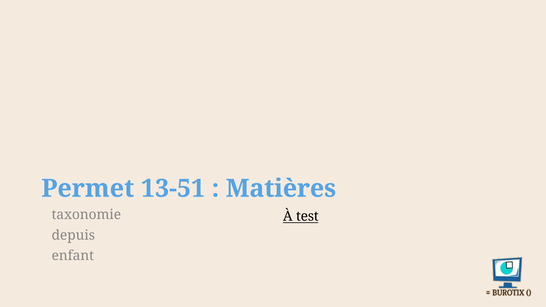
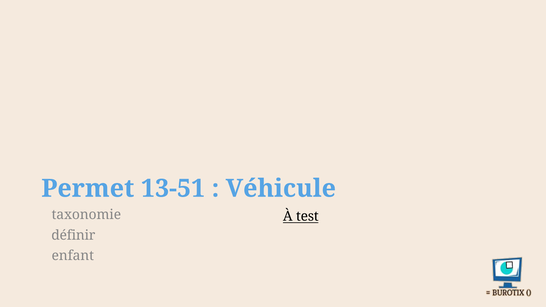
Matières: Matières -> Véhicule (281, 189)
depuis: depuis -> définir (73, 235)
